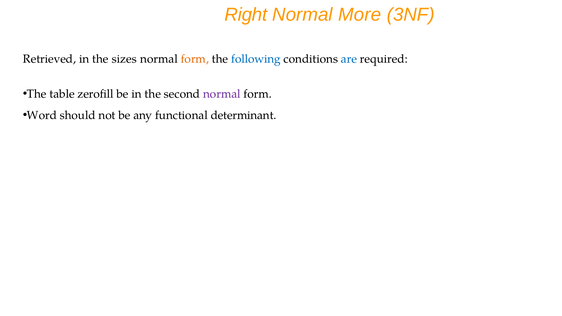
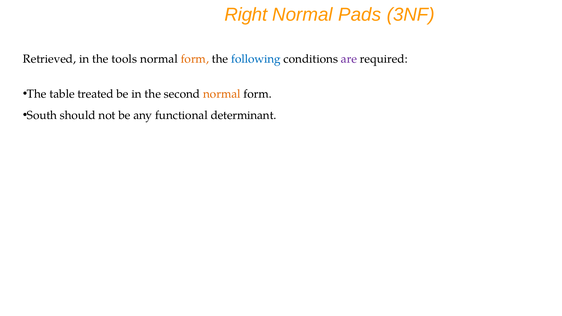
More: More -> Pads (360, 15)
sizes: sizes -> tools (124, 59)
are colour: blue -> purple (349, 59)
zerofill: zerofill -> treated (96, 94)
normal colour: purple -> orange (222, 94)
Word: Word -> South (42, 115)
